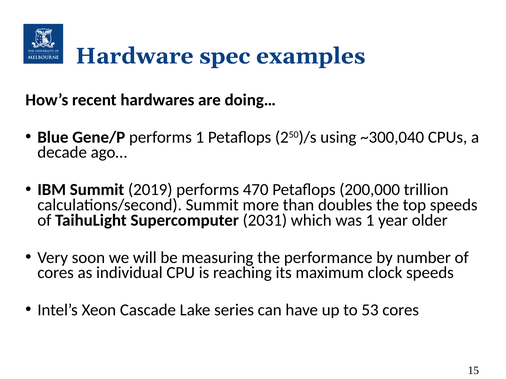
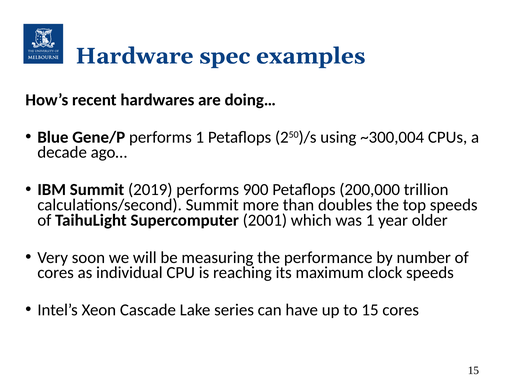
~300,040: ~300,040 -> ~300,004 (392, 137)
470: 470 -> 900 (256, 190)
2031: 2031 -> 2001 (265, 220)
to 53: 53 -> 15 (370, 310)
